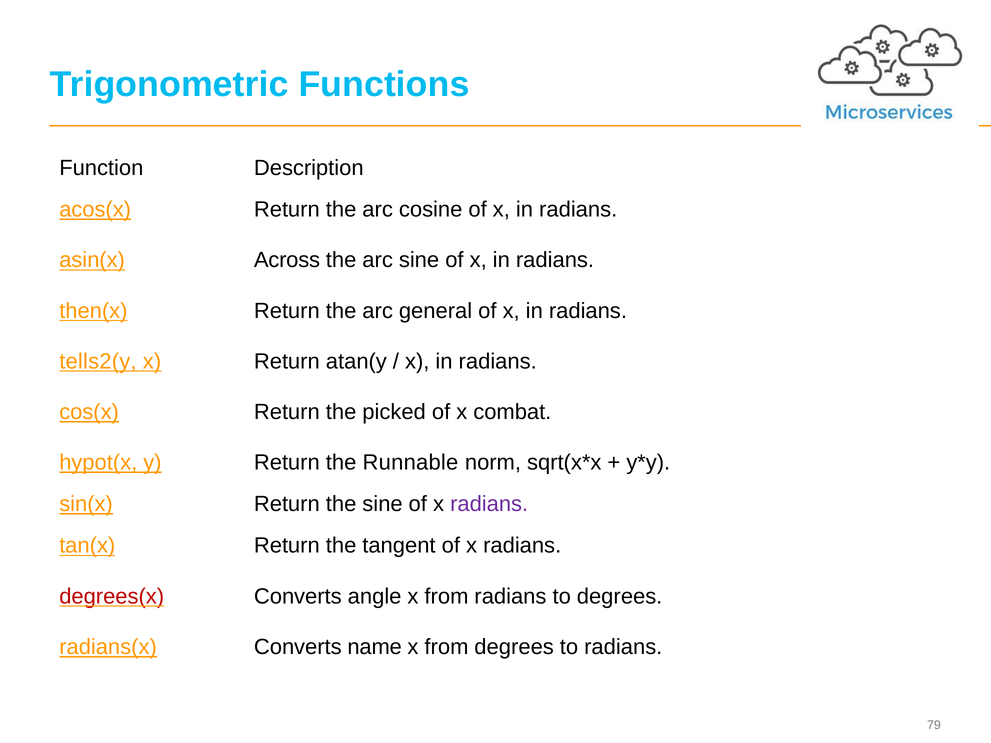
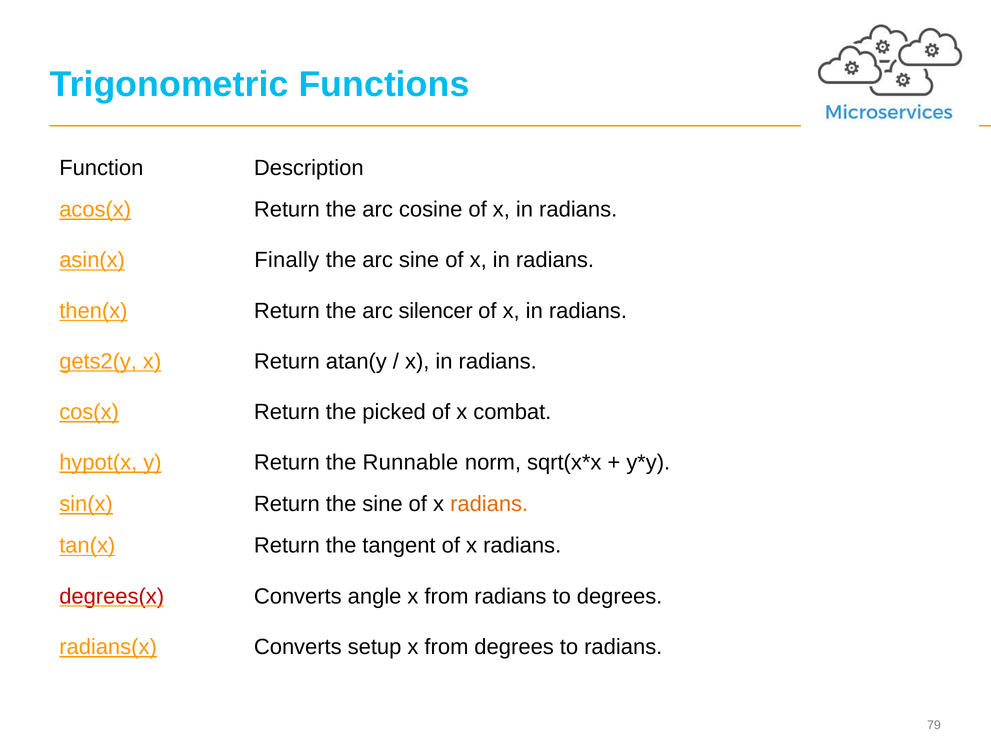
Across: Across -> Finally (287, 260)
general: general -> silencer (436, 311)
tells2(y: tells2(y -> gets2(y (98, 361)
radians colour: purple -> orange (489, 504)
name: name -> setup (375, 647)
